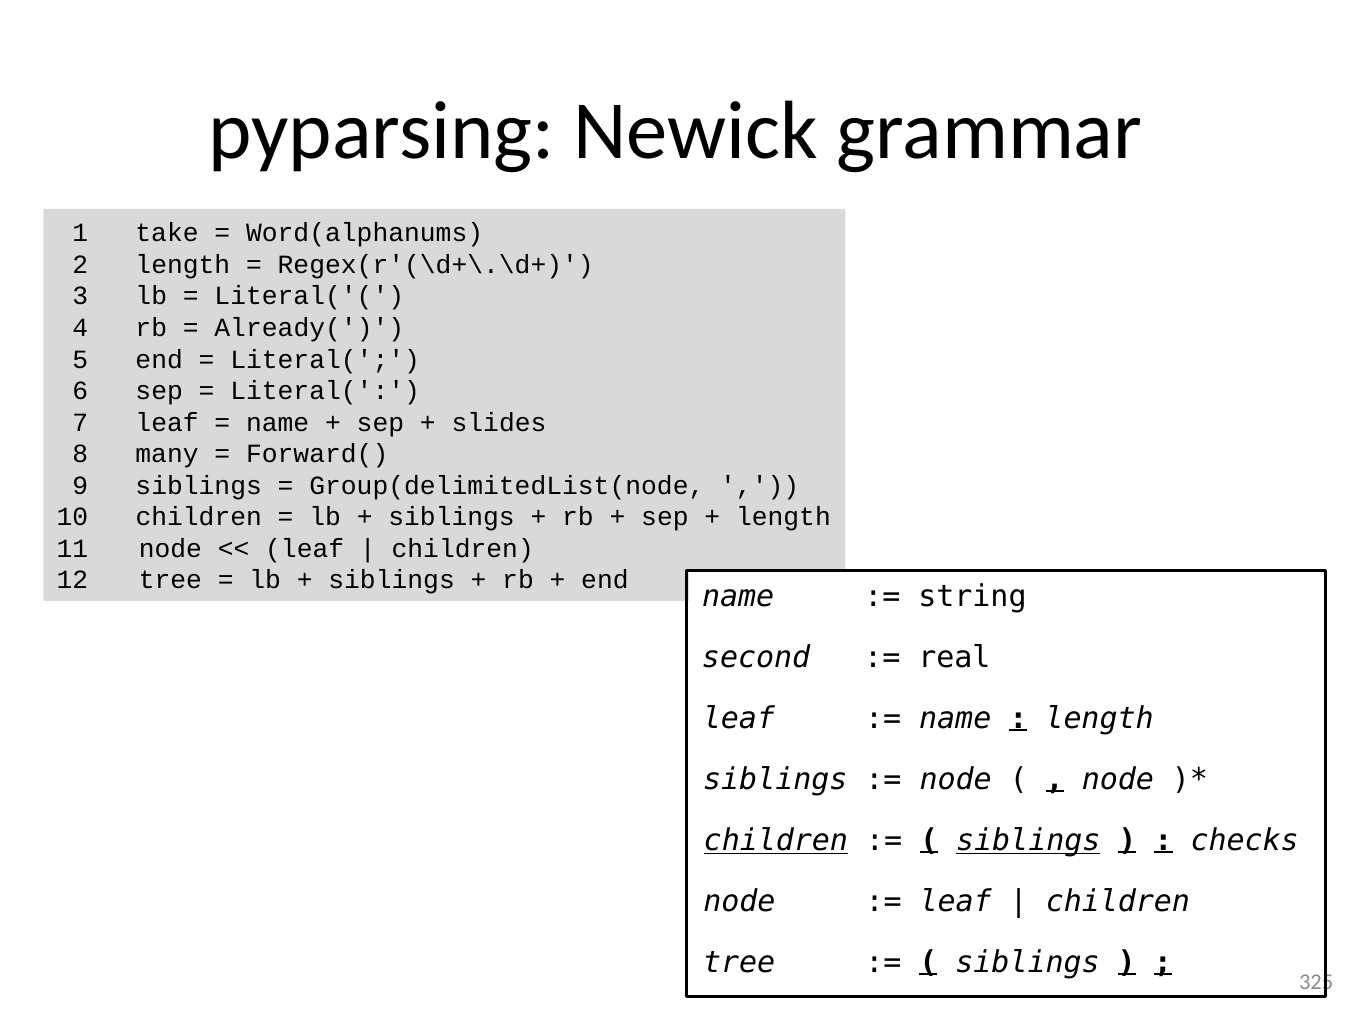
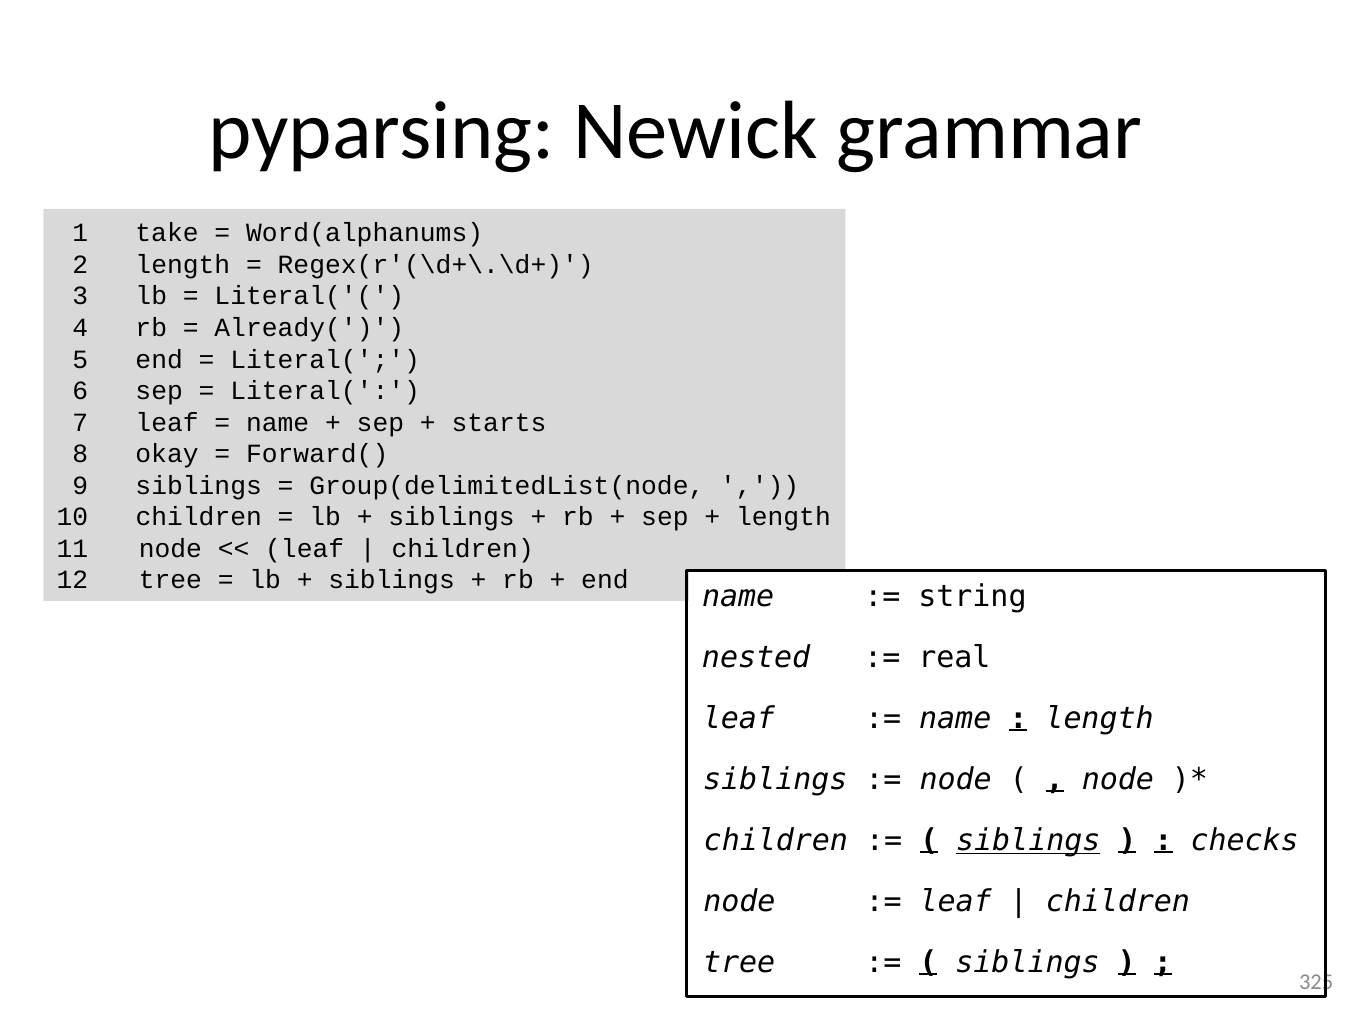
slides: slides -> starts (499, 422)
many: many -> okay (167, 454)
second: second -> nested (756, 657)
children underline: present -> none (776, 841)
